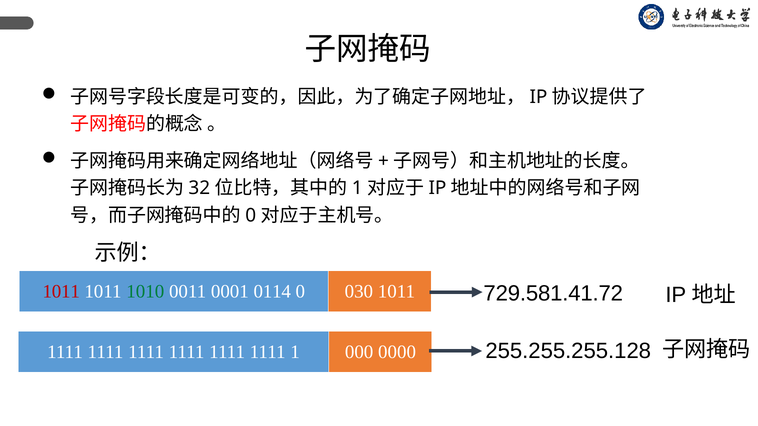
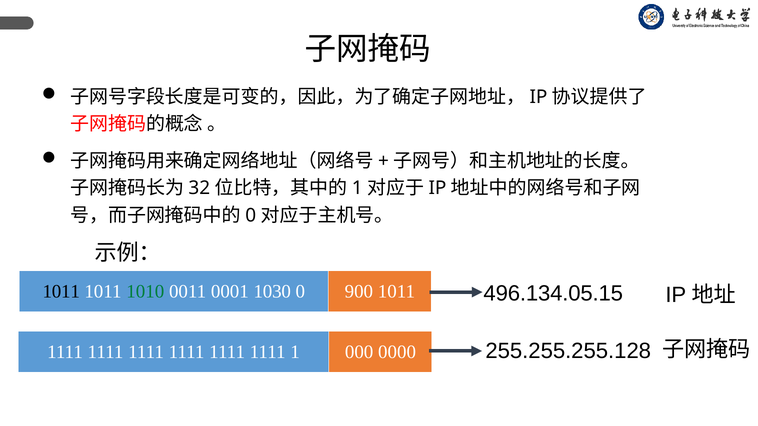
1011 colour: red -> black (61, 292)
0114: 0114 -> 1030 (272, 292)
030: 030 -> 900 (359, 292)
729.581.41.72: 729.581.41.72 -> 496.134.05.15 (553, 294)
